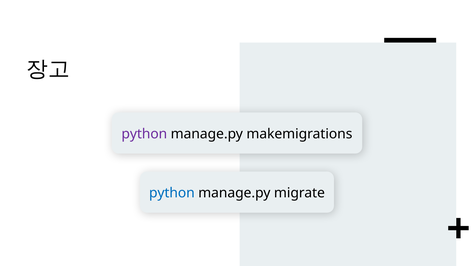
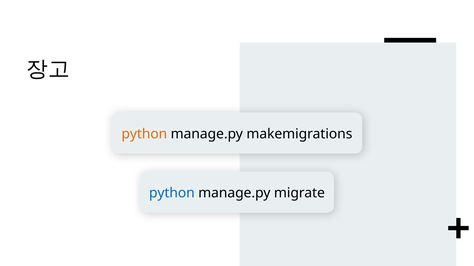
python colour: purple -> orange (144, 134)
